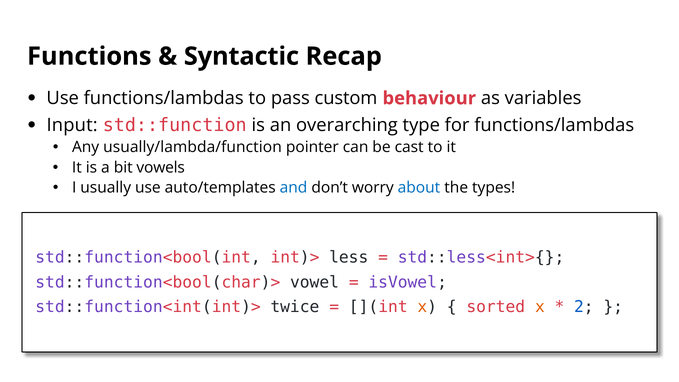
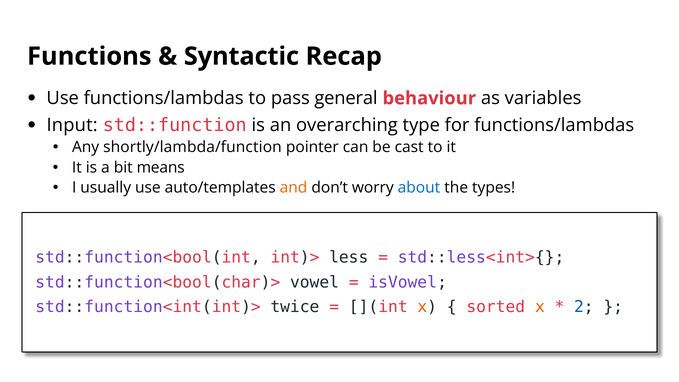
custom: custom -> general (346, 98)
usually/lambda/function: usually/lambda/function -> shortly/lambda/function (192, 147)
vowels: vowels -> means (161, 167)
and colour: blue -> orange (294, 188)
